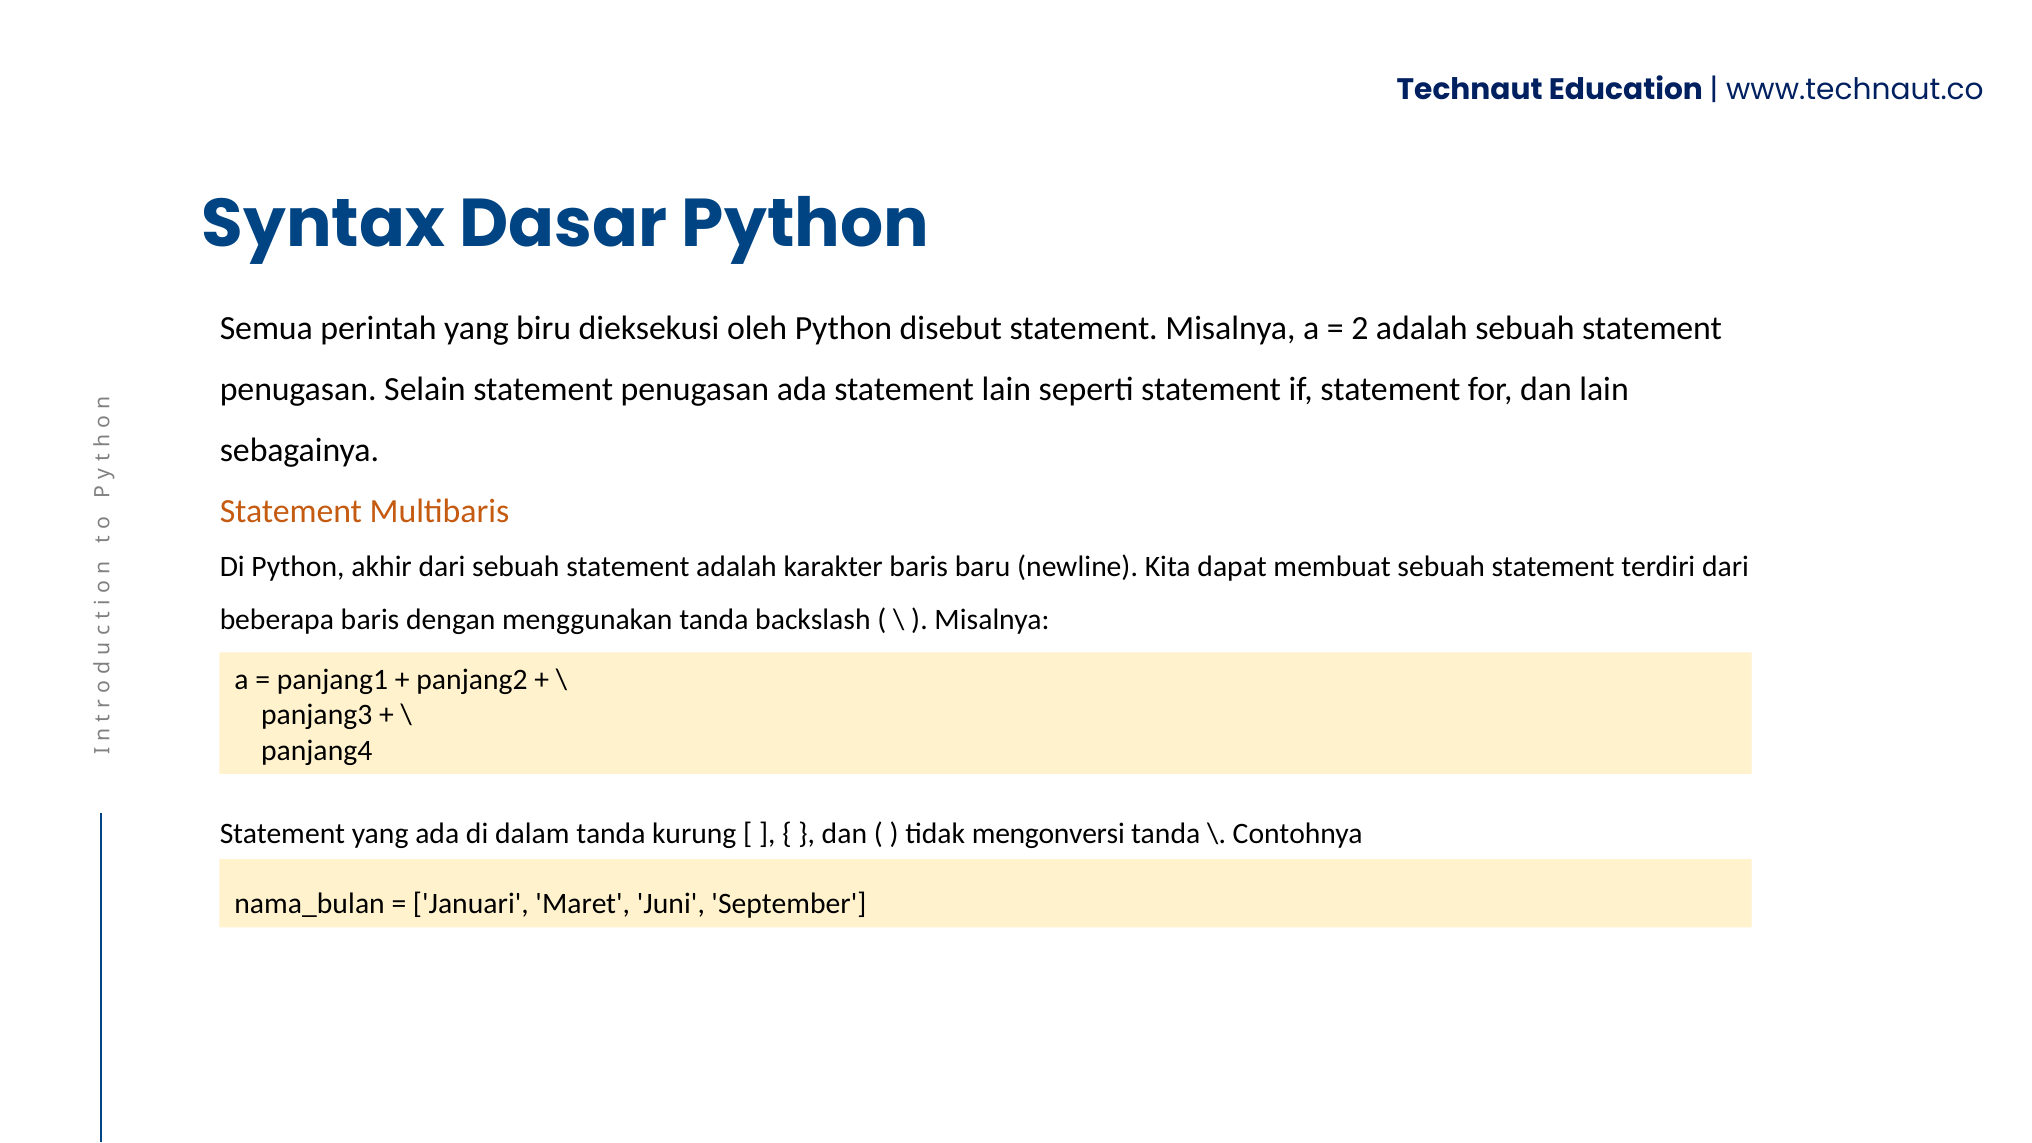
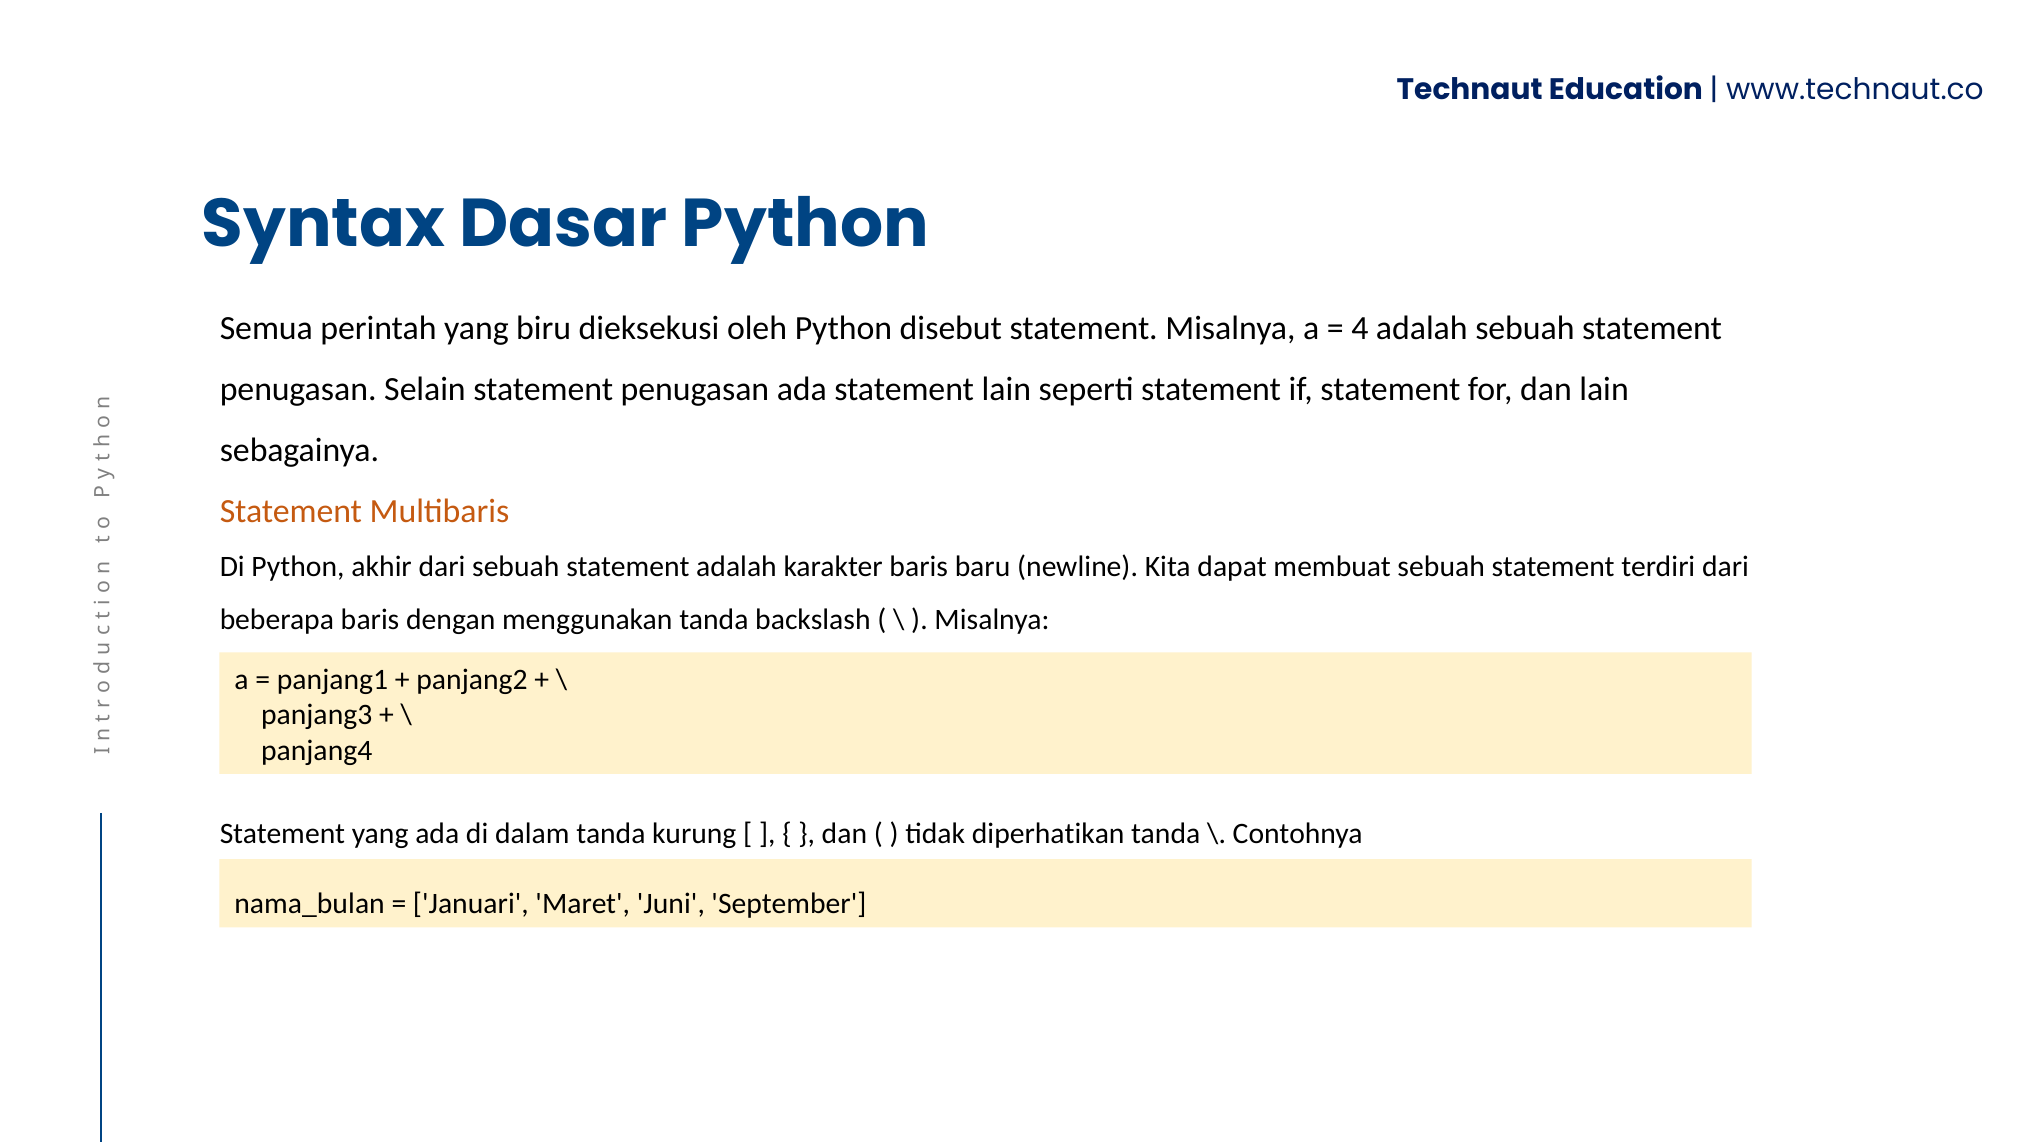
2: 2 -> 4 (1360, 328)
mengonversi: mengonversi -> diperhatikan (1048, 833)
